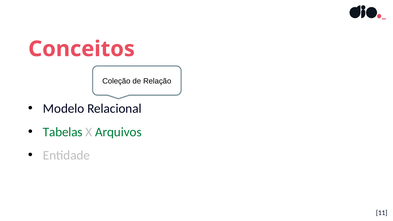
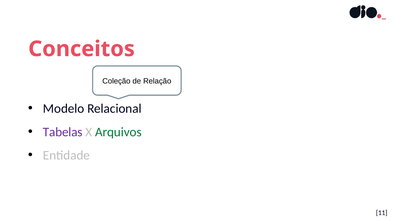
Tabelas colour: green -> purple (63, 132)
